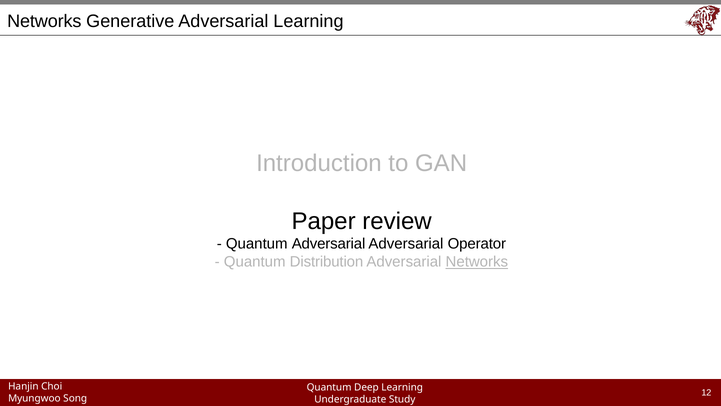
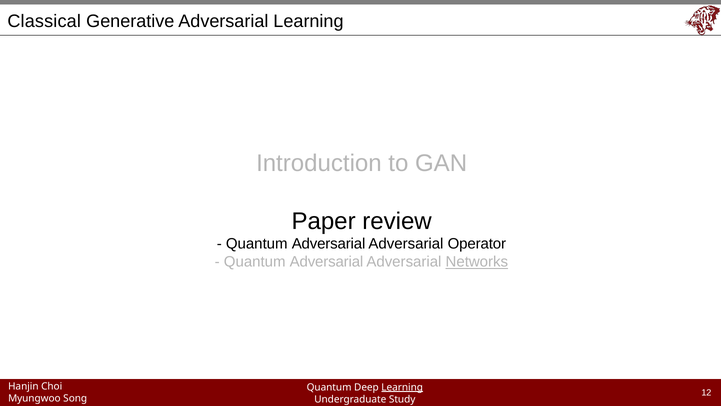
Networks: Networks -> Classical (44, 21)
Distribution: Distribution -> Adversarial (327, 262)
Learning underline: none -> present (402, 387)
